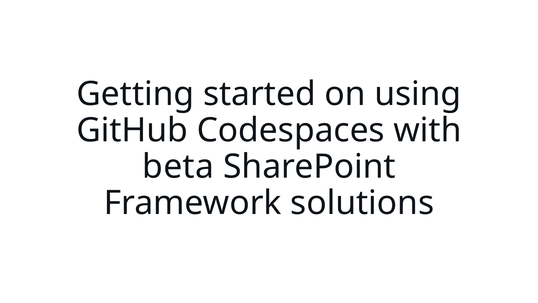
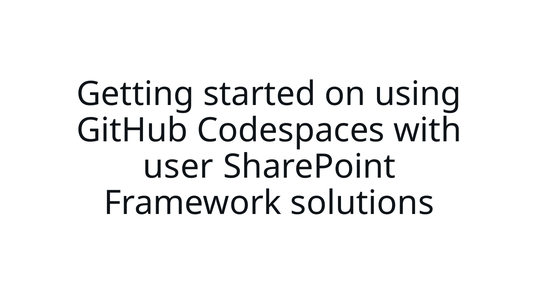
beta: beta -> user (178, 166)
